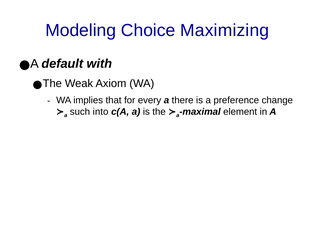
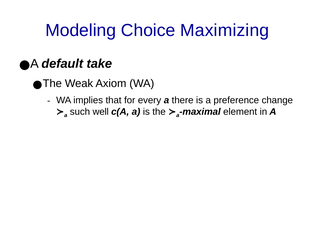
with: with -> take (99, 64)
into: into -> well (101, 112)
